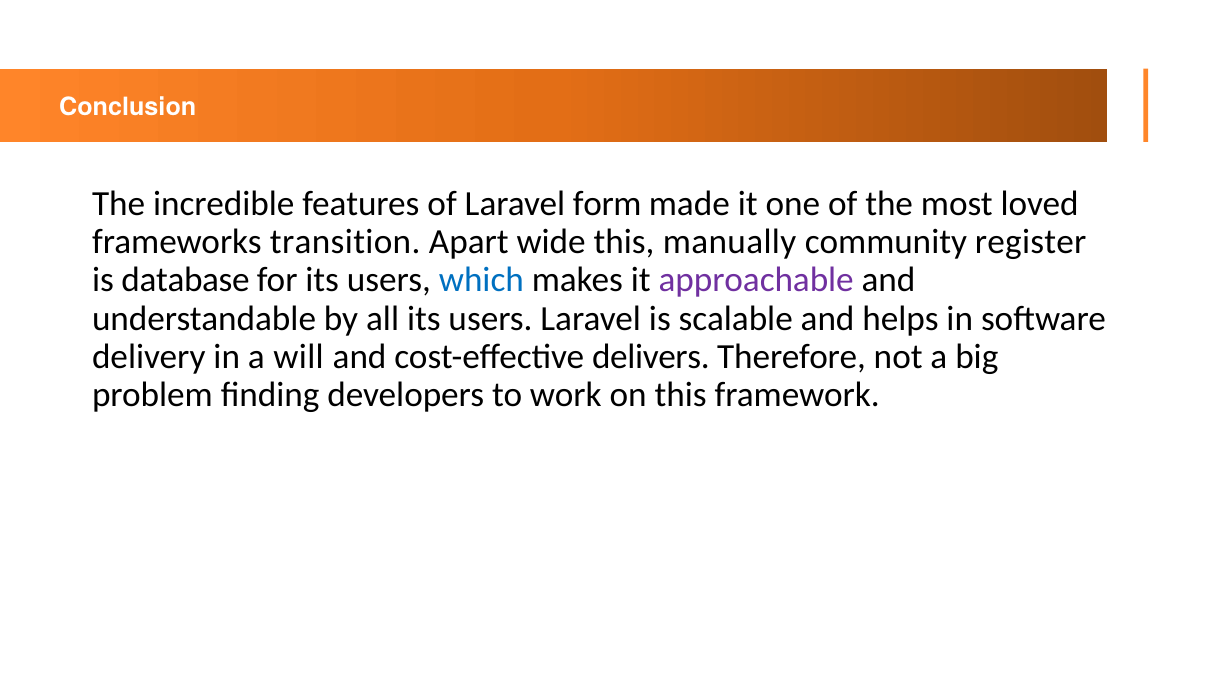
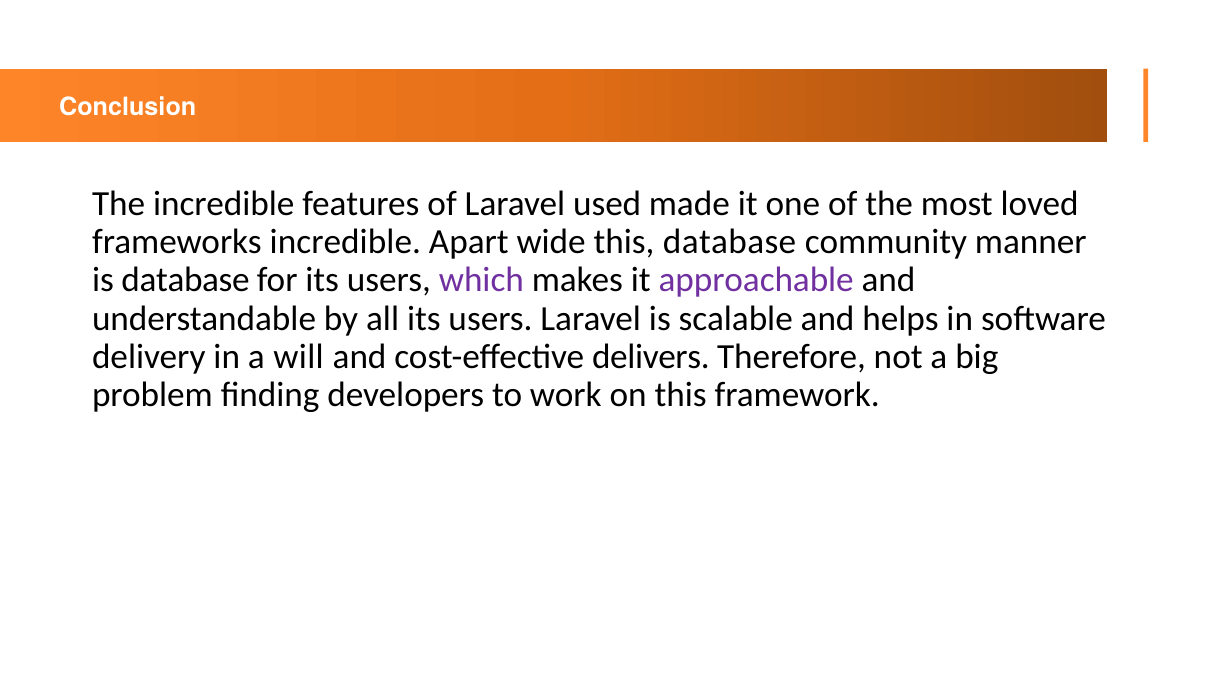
form: form -> used (607, 204)
frameworks transition: transition -> incredible (345, 242)
this manually: manually -> database (730, 242)
register: register -> manner (1031, 242)
which colour: blue -> purple (481, 280)
